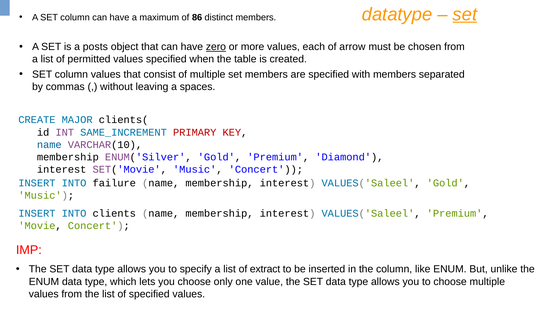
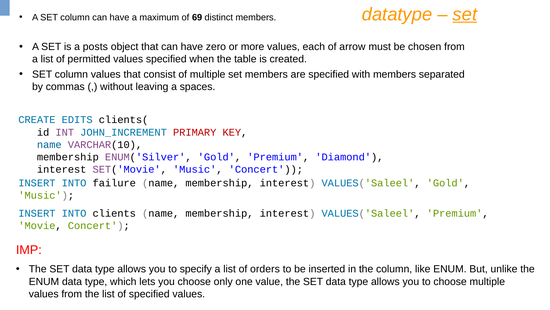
86: 86 -> 69 (197, 17)
zero underline: present -> none (216, 47)
MAJOR: MAJOR -> EDITS (77, 120)
SAME_INCREMENT: SAME_INCREMENT -> JOHN_INCREMENT (124, 132)
extract: extract -> orders (265, 269)
